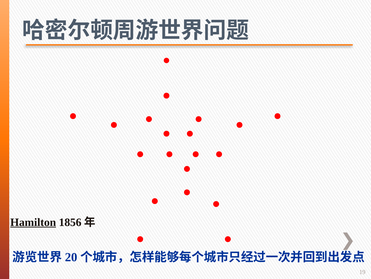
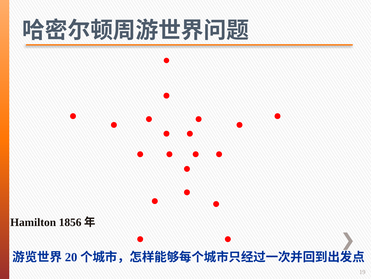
Hamilton underline: present -> none (33, 222)
